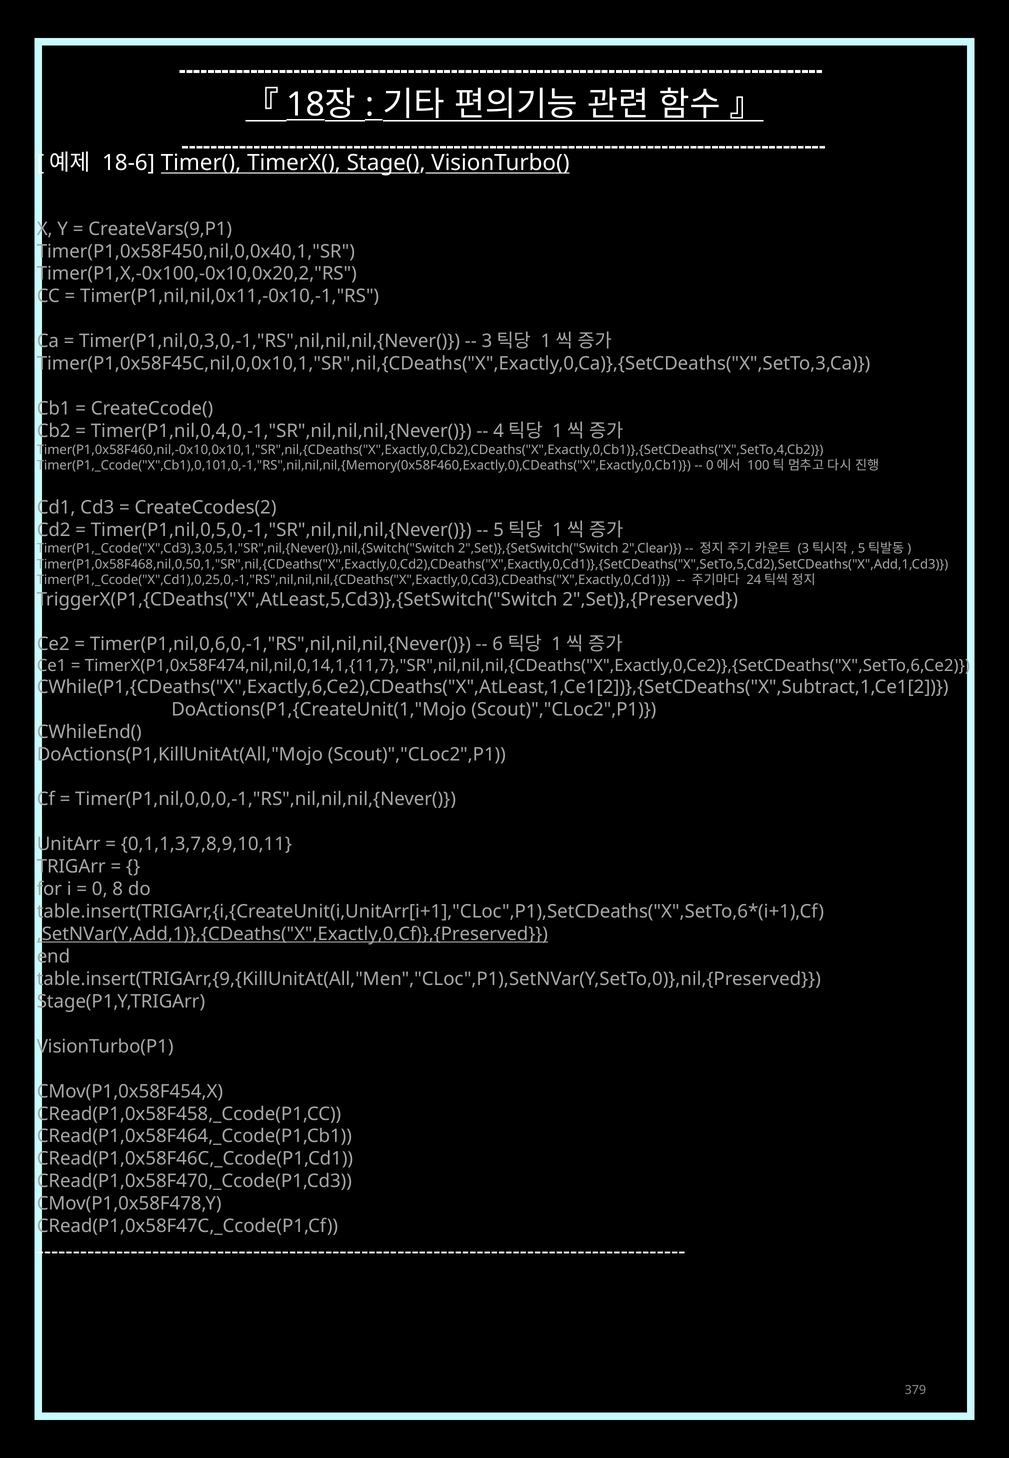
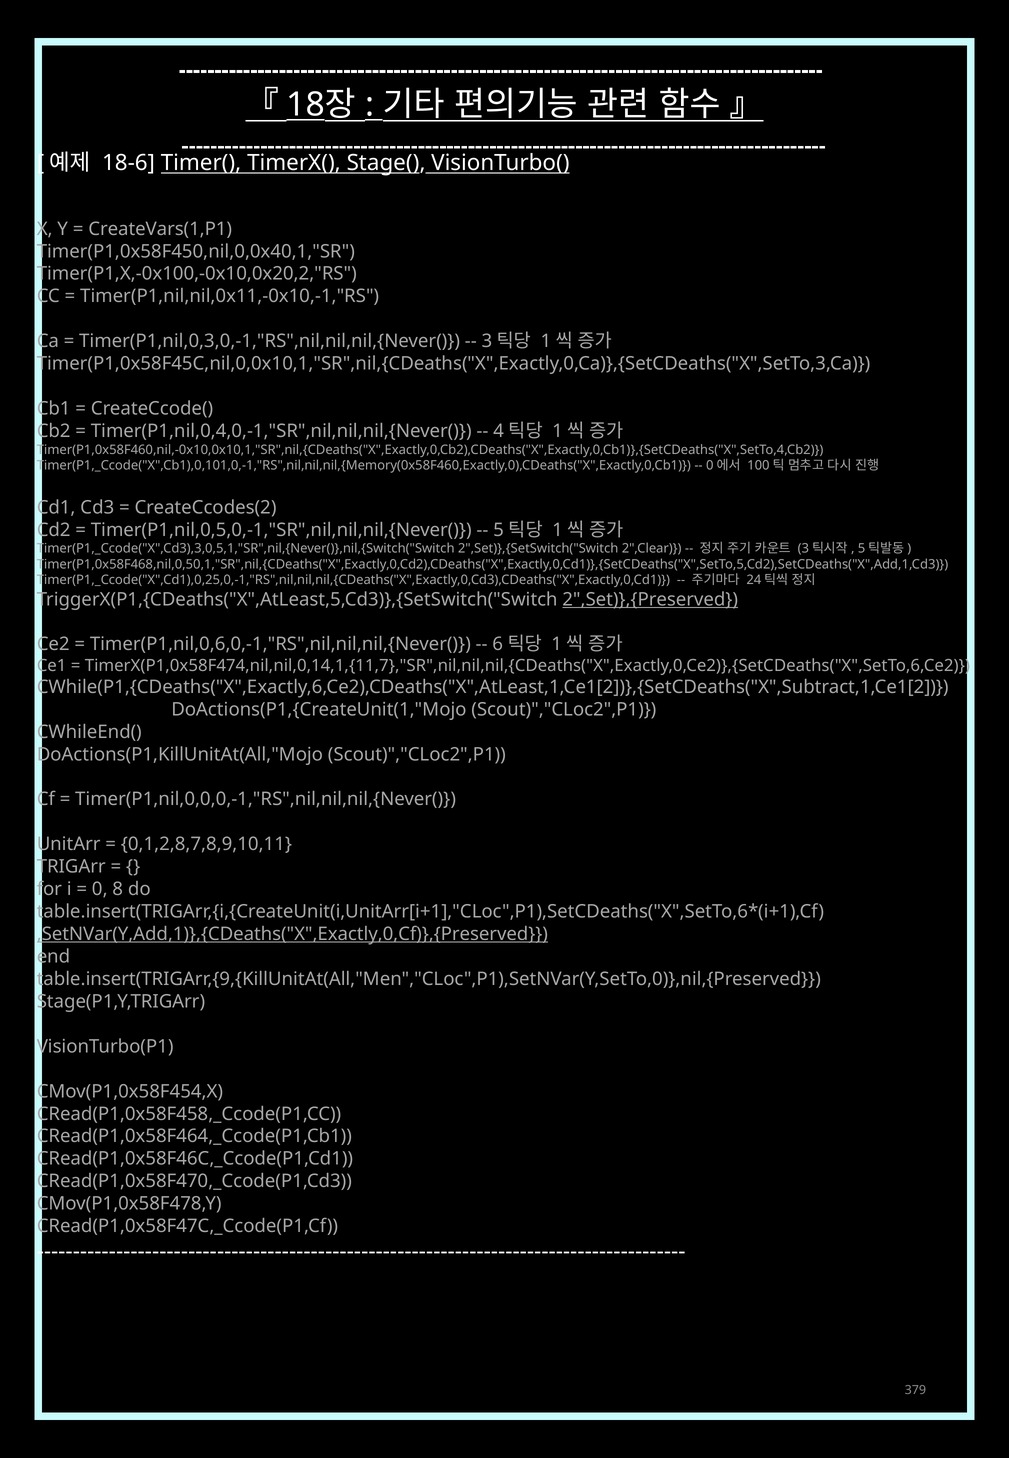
CreateVars(9,P1: CreateVars(9,P1 -> CreateVars(1,P1 (160, 229)
2",Set)},{Preserved underline: none -> present (650, 599)
0,1,1,3,7,8,9,10,11: 0,1,1,3,7,8,9,10,11 -> 0,1,2,8,7,8,9,10,11 (206, 844)
